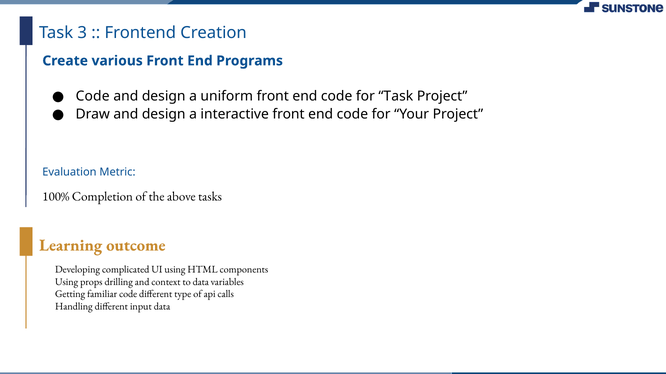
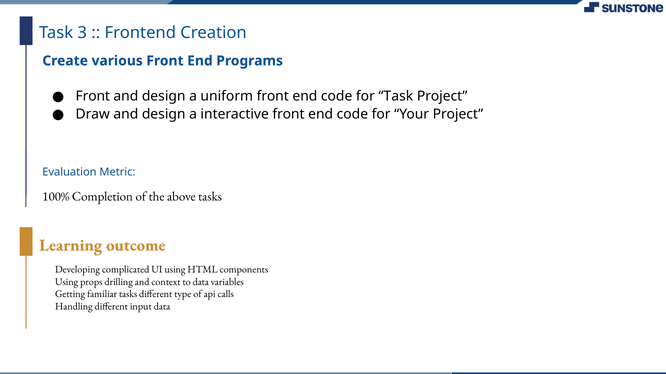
Code: Code -> Front (93, 97)
familiar code: code -> tasks (128, 294)
